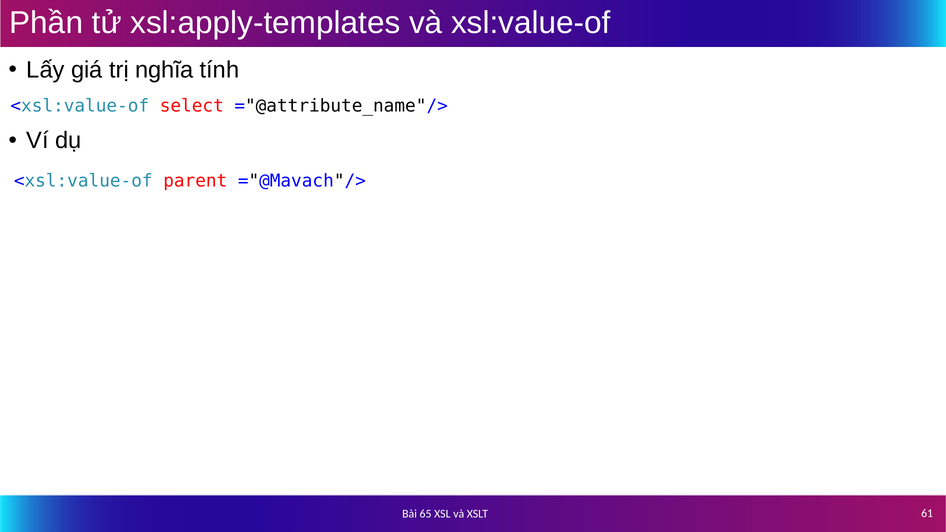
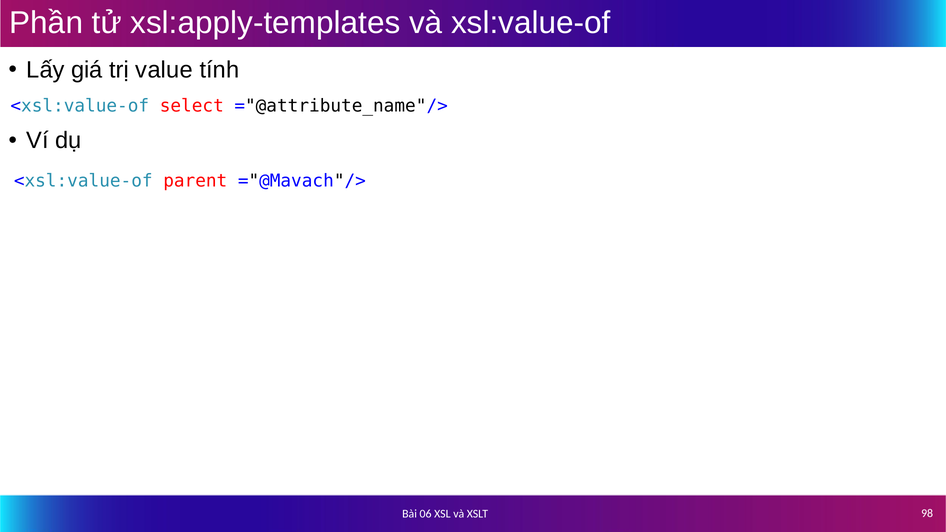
nghĩa: nghĩa -> value (164, 70)
65: 65 -> 06 (426, 514)
61: 61 -> 98 (927, 513)
